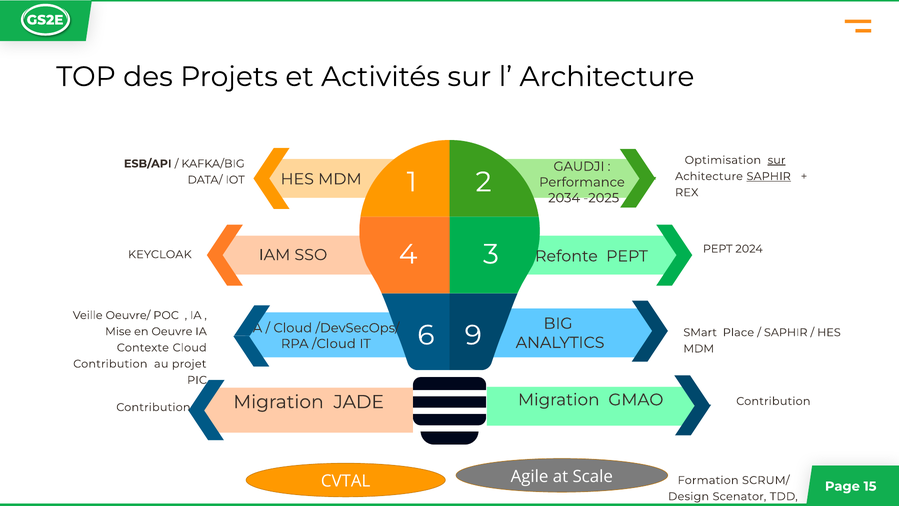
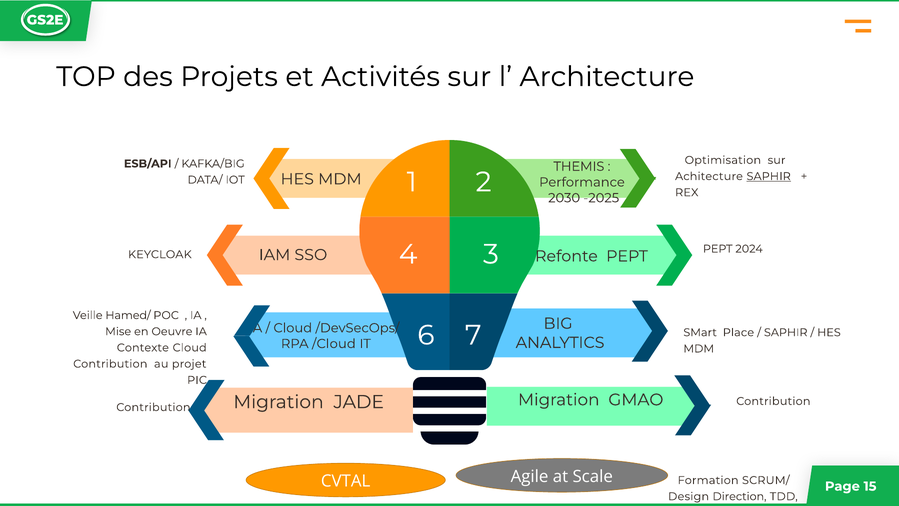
sur underline: present -> none (777, 160)
GAUDJI: GAUDJI -> THEMIS (579, 166)
2034: 2034 -> 2030 (564, 198)
Oeuvre/: Oeuvre/ -> Hamed/ (128, 315)
9: 9 -> 7 (473, 335)
Scenator: Scenator -> Direction (739, 496)
